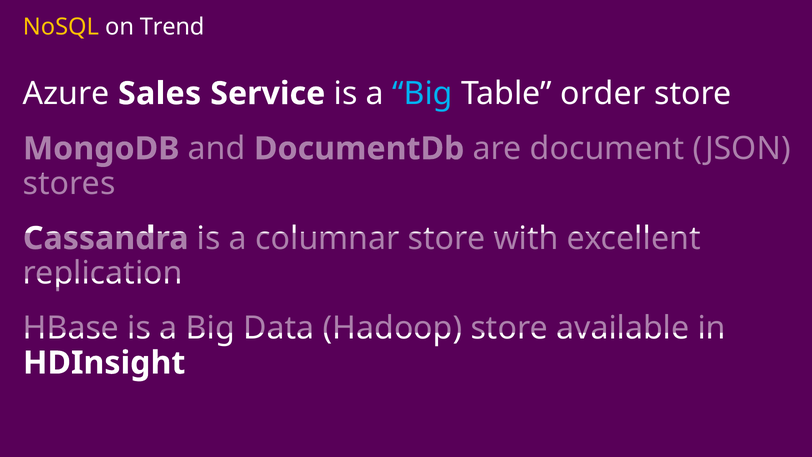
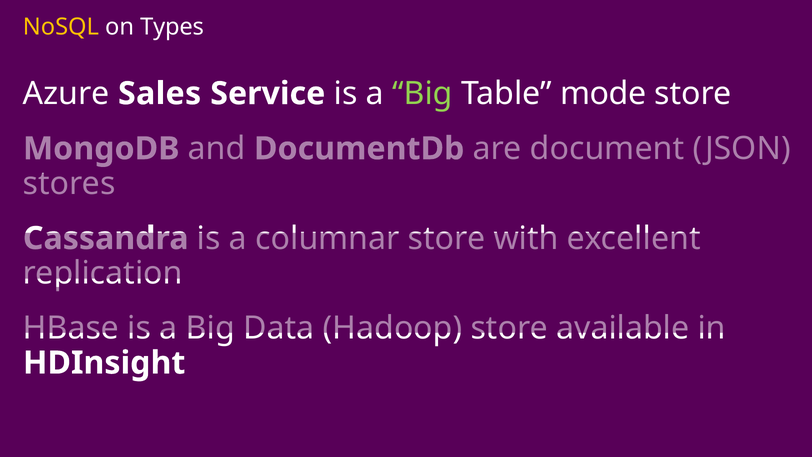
Trend: Trend -> Types (172, 27)
Big colour: light blue -> light green (422, 94)
order: order -> mode (603, 94)
